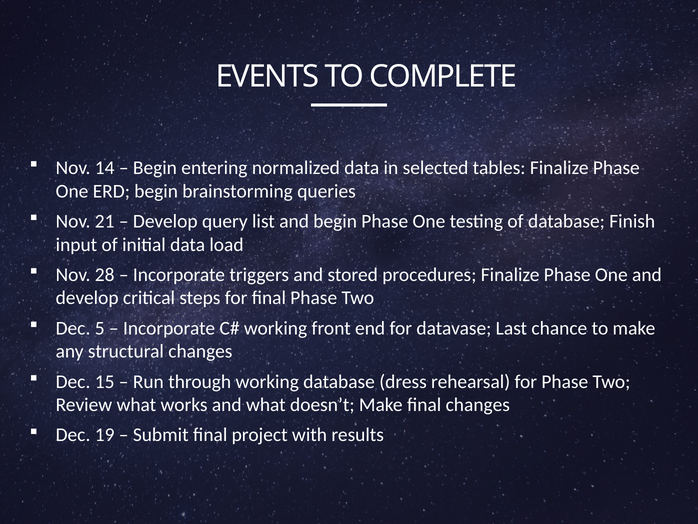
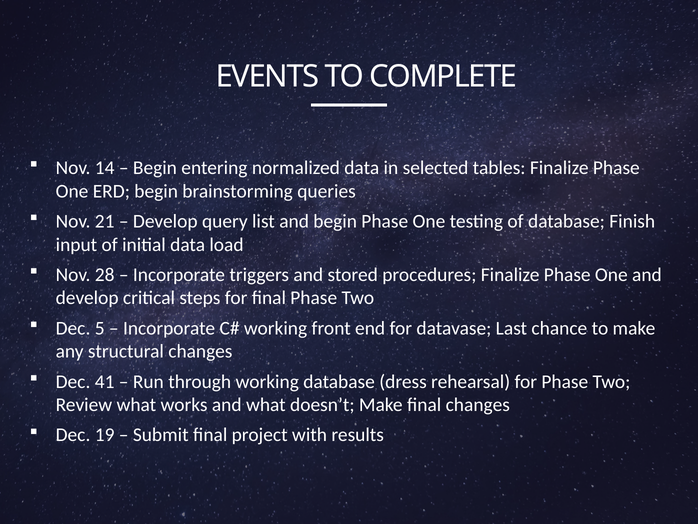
15: 15 -> 41 (105, 381)
